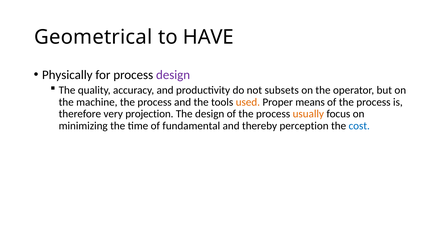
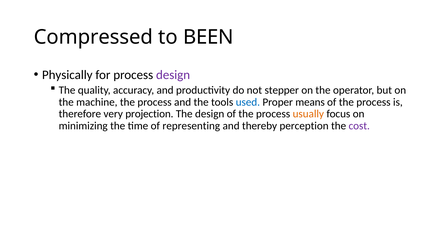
Geometrical: Geometrical -> Compressed (93, 37)
HAVE: HAVE -> BEEN (208, 37)
subsets: subsets -> stepper (282, 90)
used colour: orange -> blue (248, 102)
fundamental: fundamental -> representing (191, 126)
cost colour: blue -> purple (359, 126)
